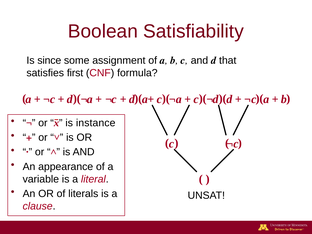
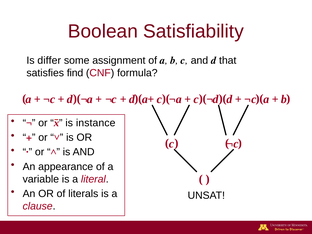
since: since -> differ (49, 60)
first: first -> find (75, 73)
